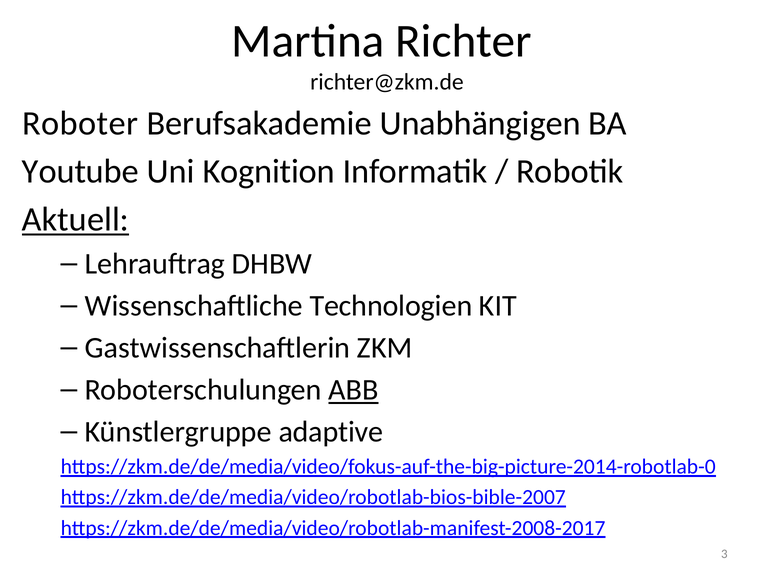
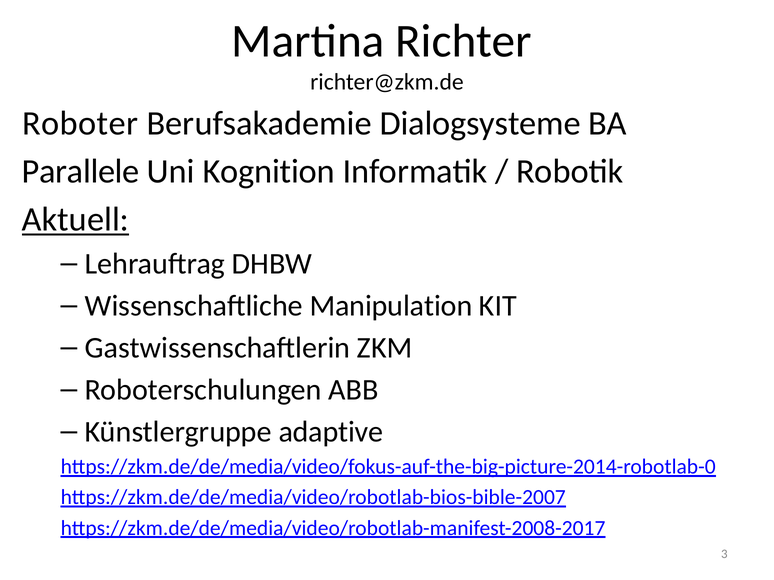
Unabhängigen: Unabhängigen -> Dialogsysteme (480, 123)
Youtube: Youtube -> Parallele (81, 172)
Technologien: Technologien -> Manipulation (391, 306)
ABB underline: present -> none (354, 390)
